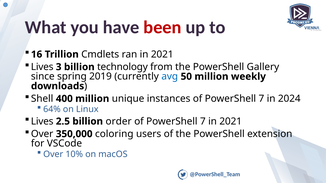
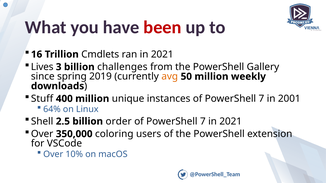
technology: technology -> challenges (122, 67)
avg colour: blue -> orange (170, 77)
Shell: Shell -> Stuff (42, 99)
2024: 2024 -> 2001 (289, 99)
Lives: Lives -> Shell (42, 122)
